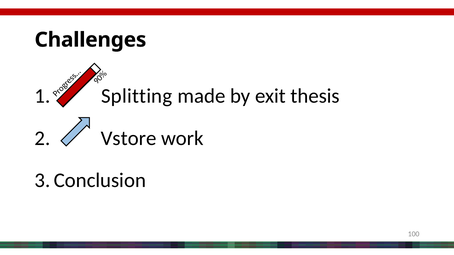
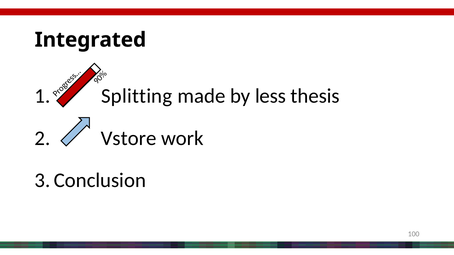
Challenges: Challenges -> Integrated (90, 40)
exit: exit -> less (270, 96)
